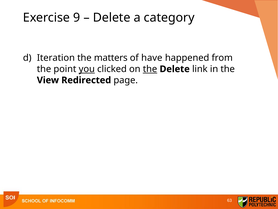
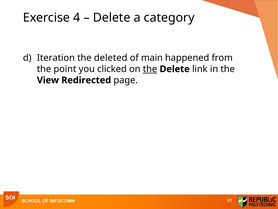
9: 9 -> 4 (77, 18)
matters: matters -> deleted (111, 58)
have: have -> main (152, 58)
you underline: present -> none (87, 69)
